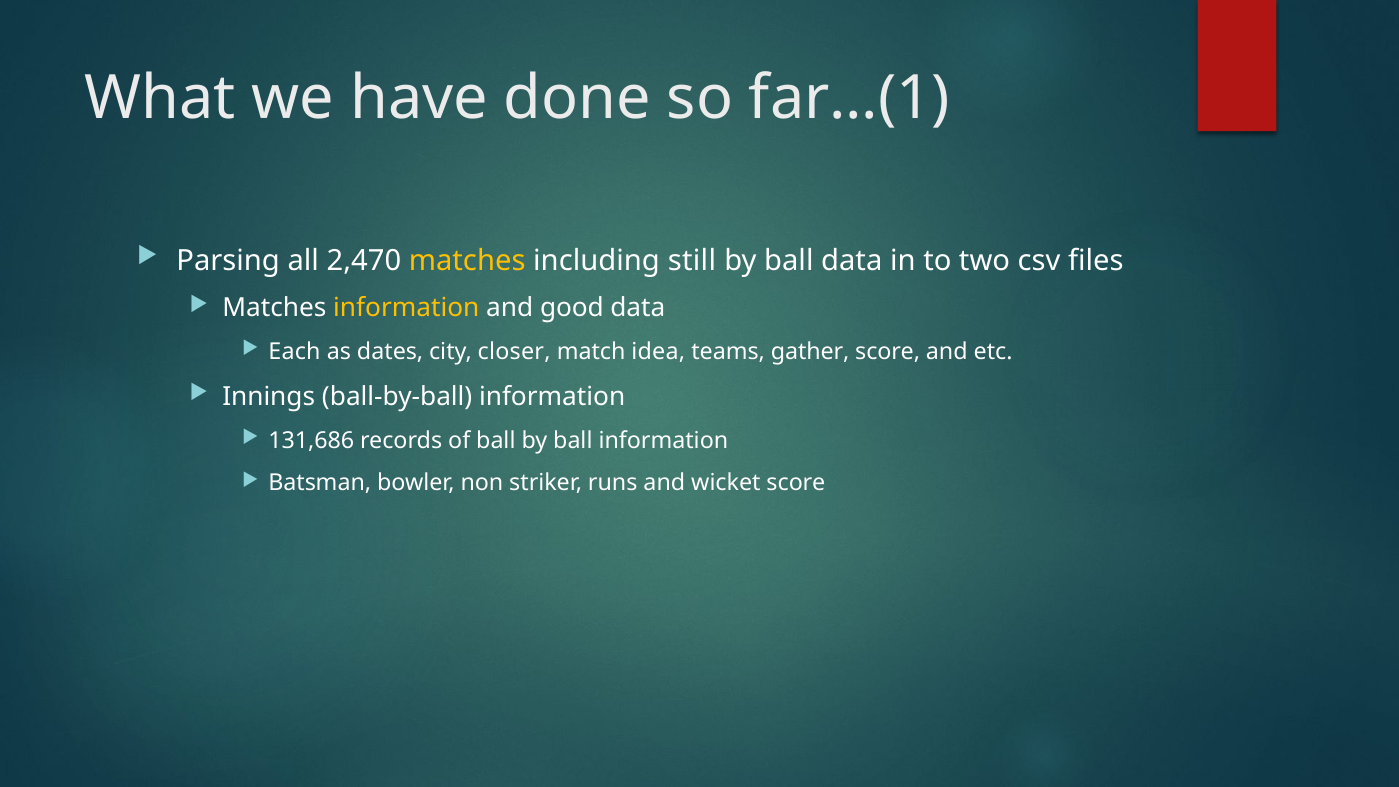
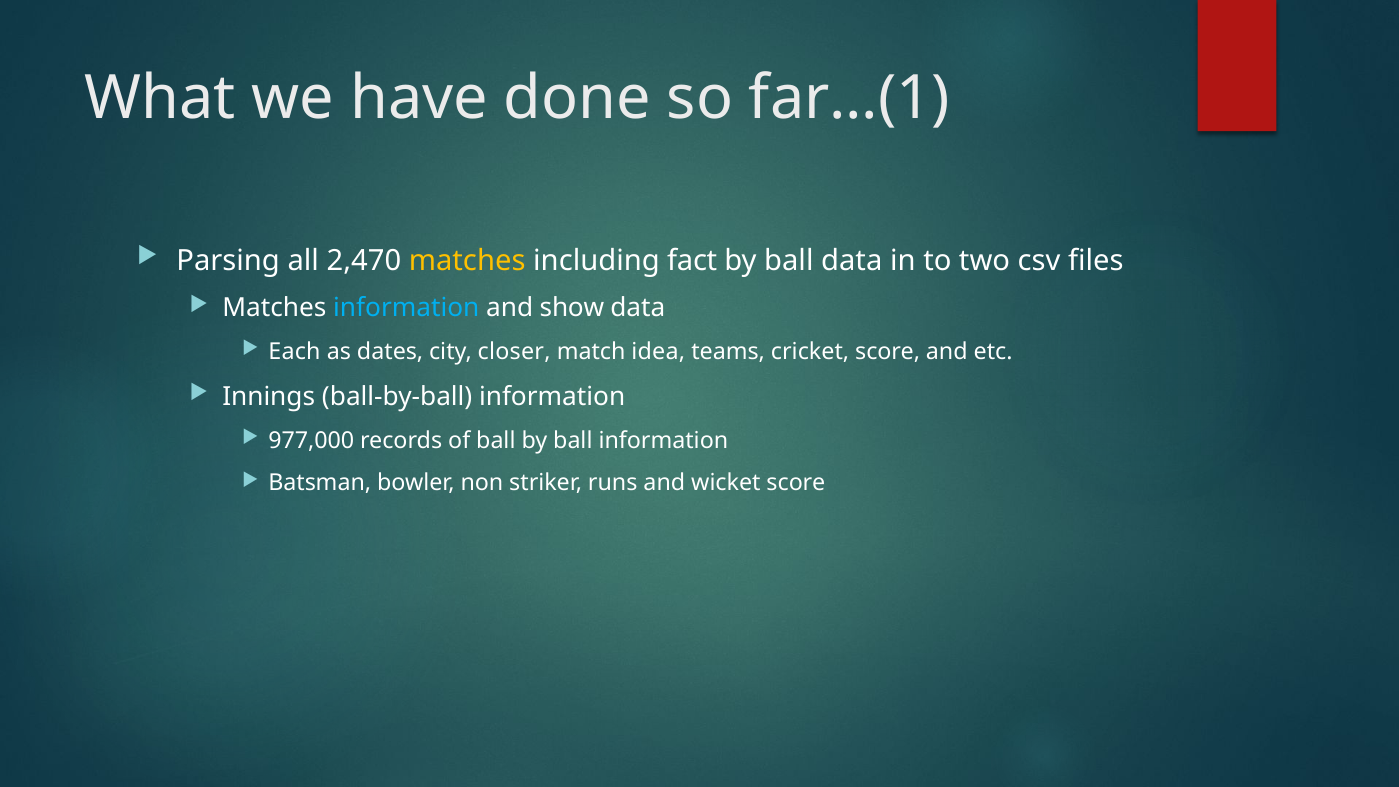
still: still -> fact (692, 260)
information colour: yellow -> light blue (406, 308)
good: good -> show (572, 308)
gather: gather -> cricket (810, 352)
131,686: 131,686 -> 977,000 (311, 441)
